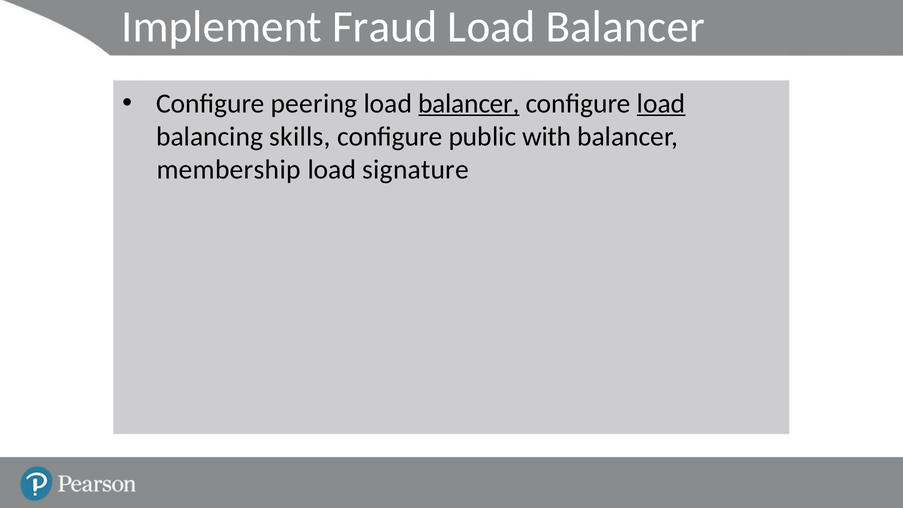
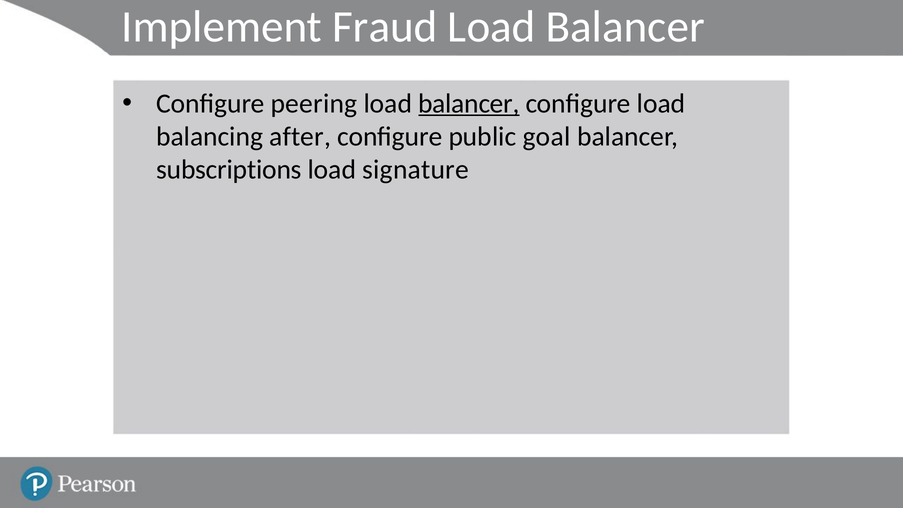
load underline: present -> none (661, 103)
skills: skills -> after (300, 137)
with: with -> goal (546, 137)
membership: membership -> subscriptions (229, 170)
